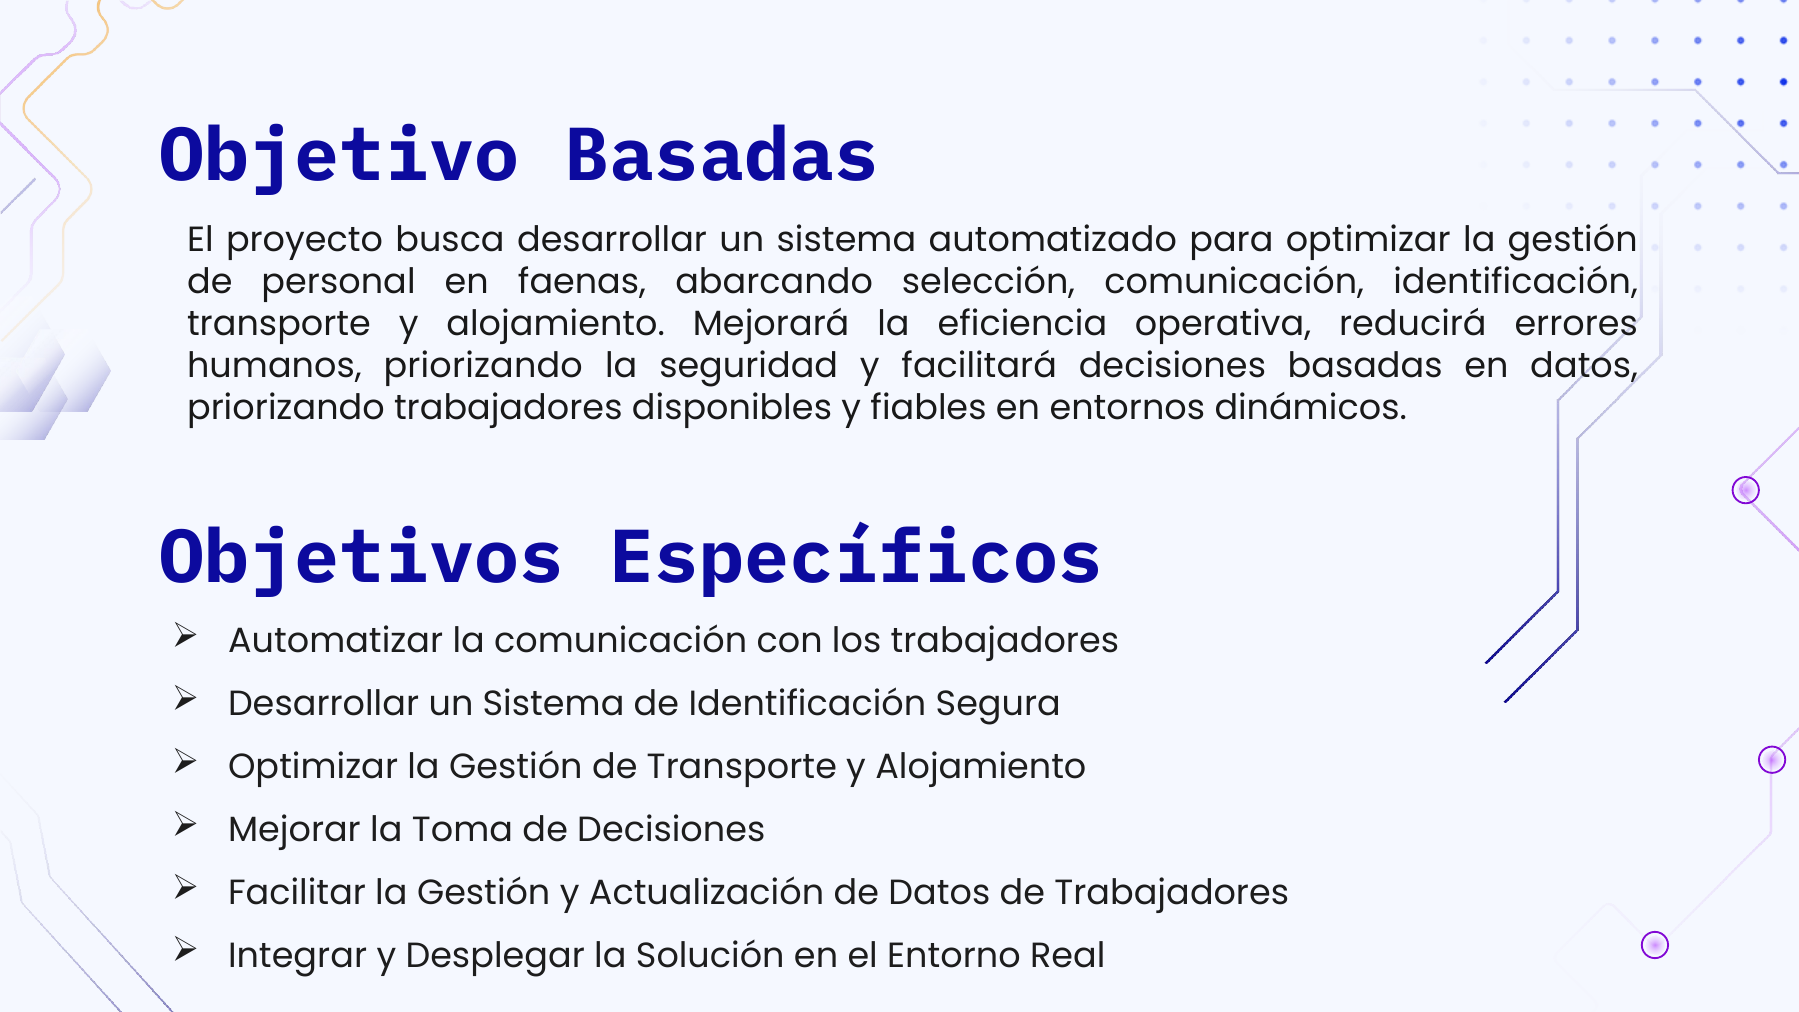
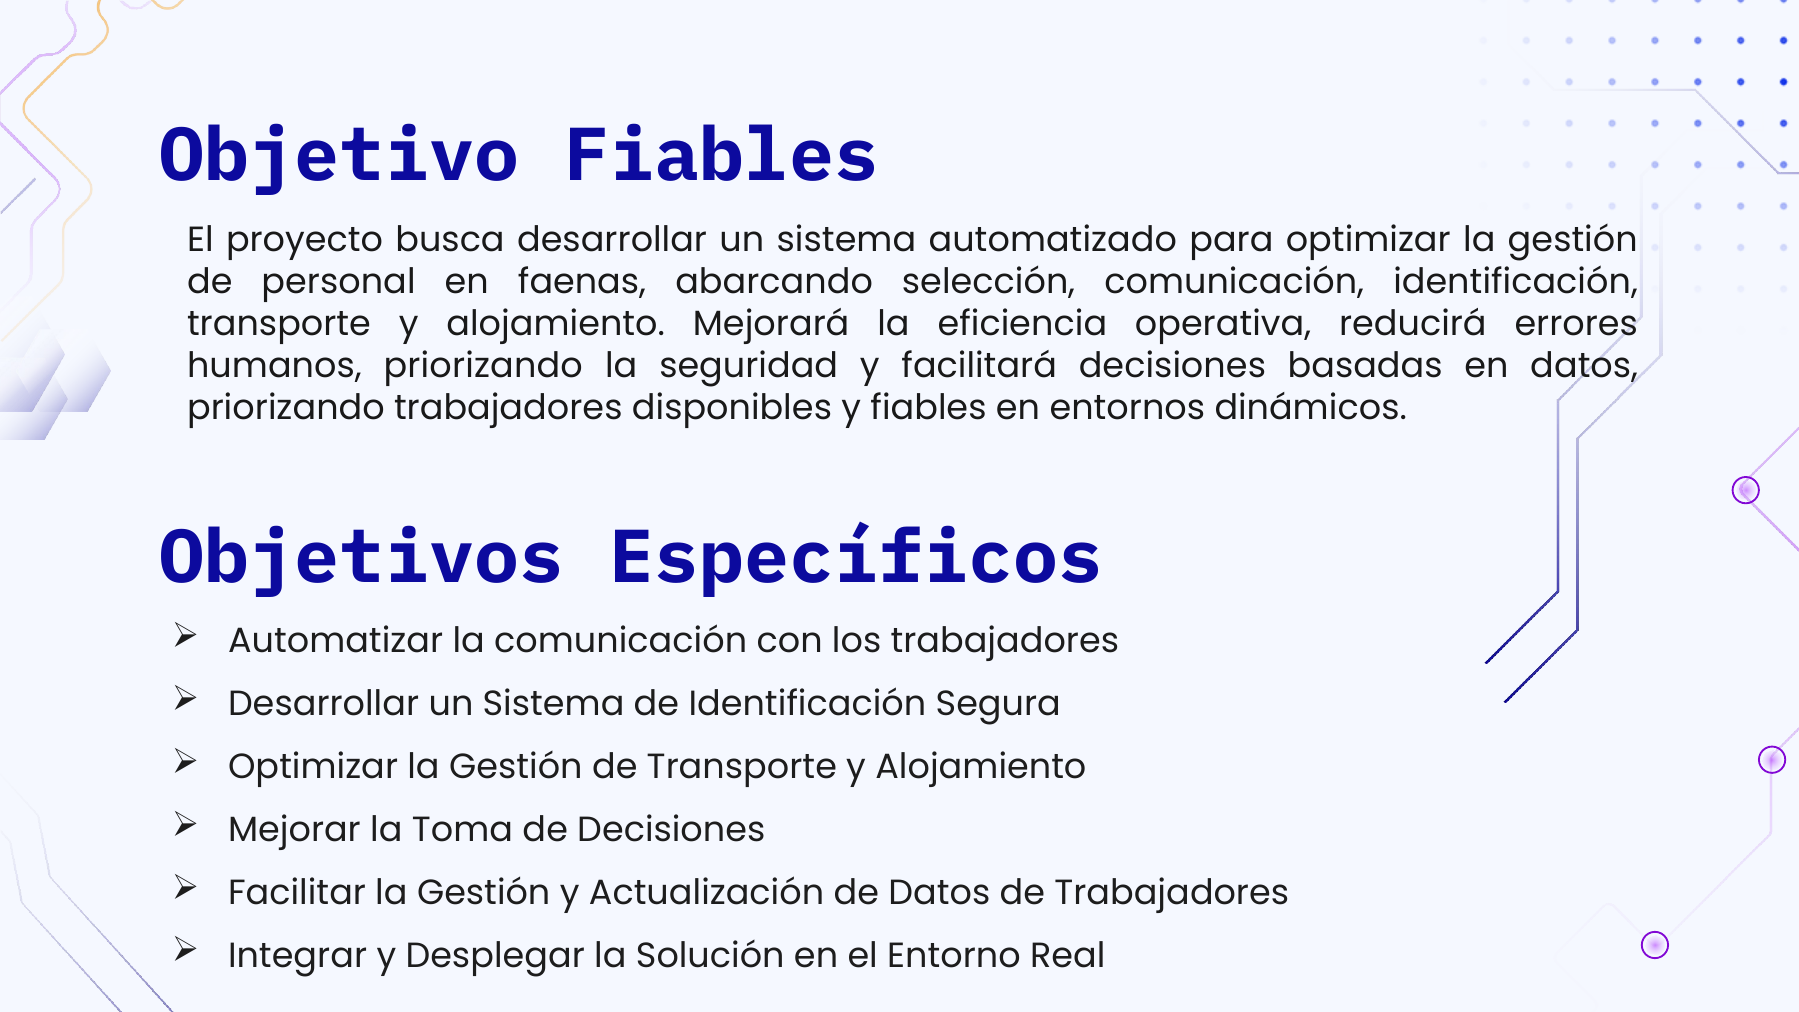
Objetivo Basadas: Basadas -> Fiables (722, 156)
